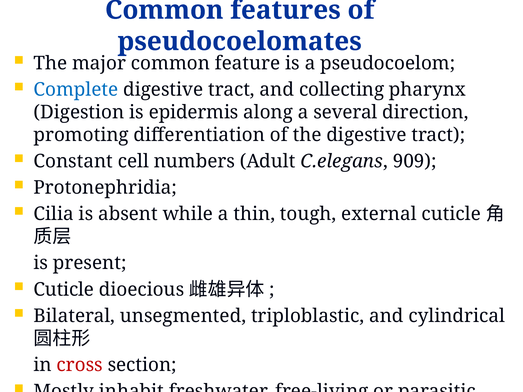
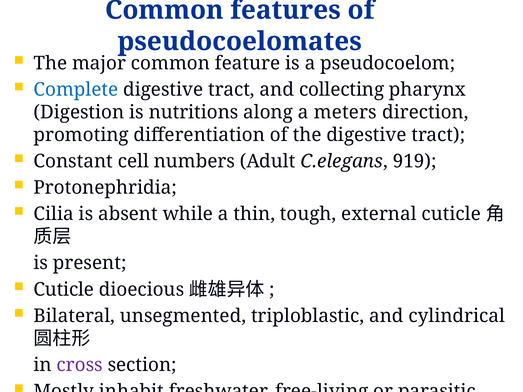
epidermis: epidermis -> nutritions (194, 112)
several: several -> meters (345, 112)
909: 909 -> 919 (415, 161)
cross colour: red -> purple (80, 365)
